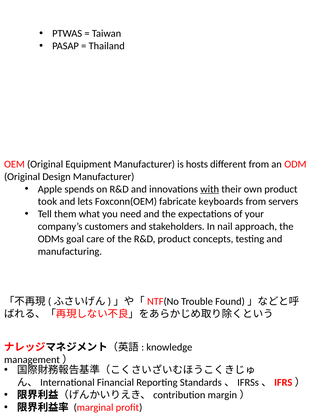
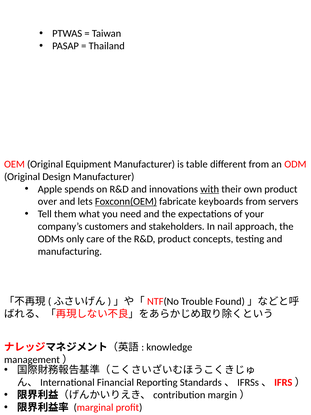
hosts: hosts -> table (197, 164)
took: took -> over (47, 201)
Foxconn(OEM underline: none -> present (126, 201)
goal: goal -> only (75, 239)
